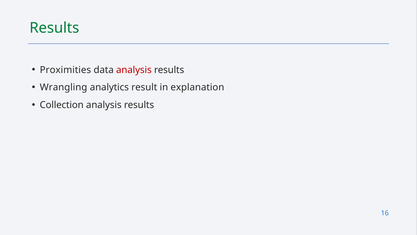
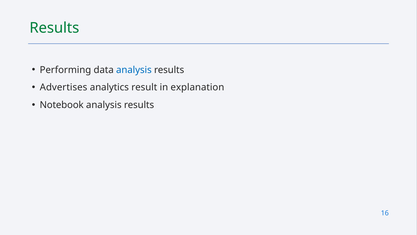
Proximities: Proximities -> Performing (65, 70)
analysis colour: red -> blue (134, 70)
Wrangling: Wrangling -> Advertises (64, 87)
Collection: Collection -> Notebook (62, 105)
